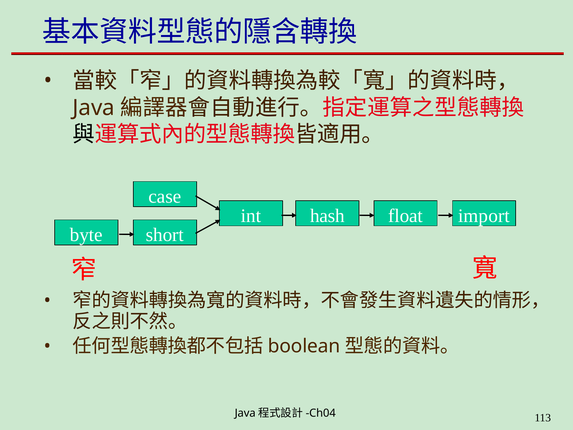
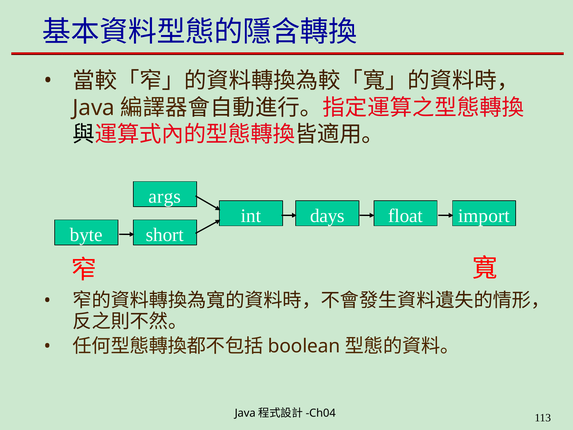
case: case -> args (165, 196)
hash: hash -> days (328, 216)
